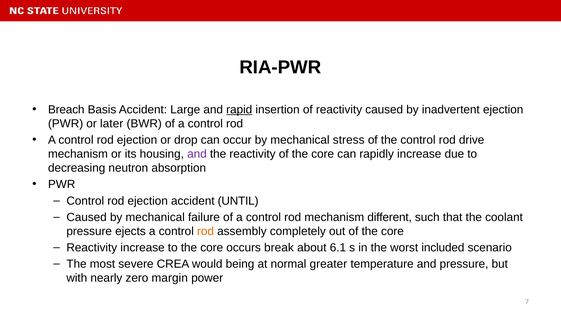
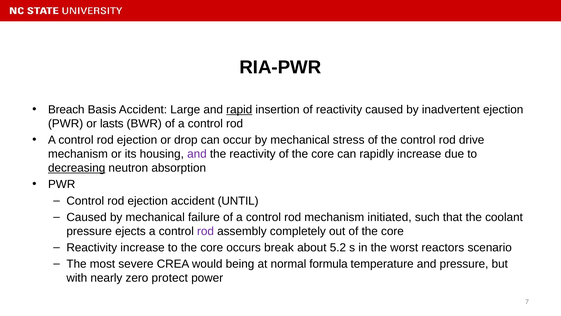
later: later -> lasts (112, 123)
decreasing underline: none -> present (77, 168)
different: different -> initiated (390, 217)
rod colour: orange -> purple (206, 231)
6.1: 6.1 -> 5.2 (338, 247)
included: included -> reactors (443, 247)
greater: greater -> formula (329, 264)
margin: margin -> protect (170, 278)
